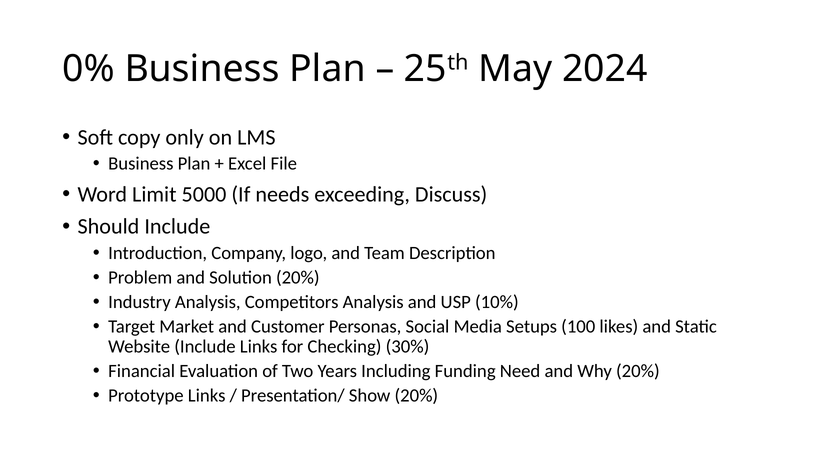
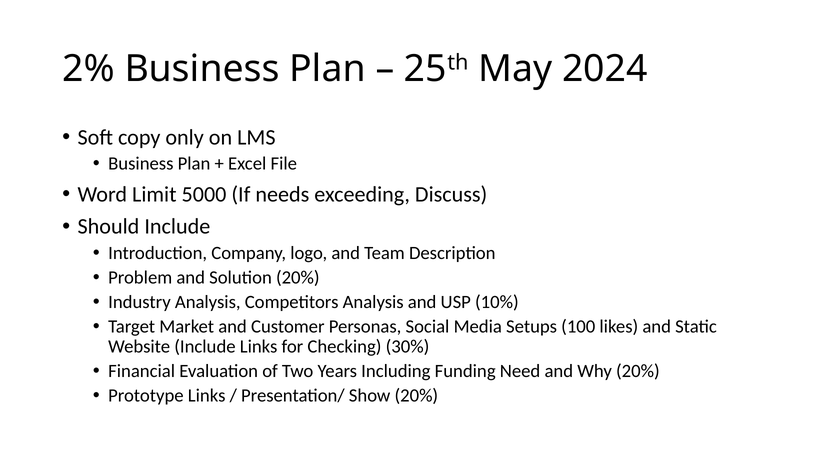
0%: 0% -> 2% (89, 69)
